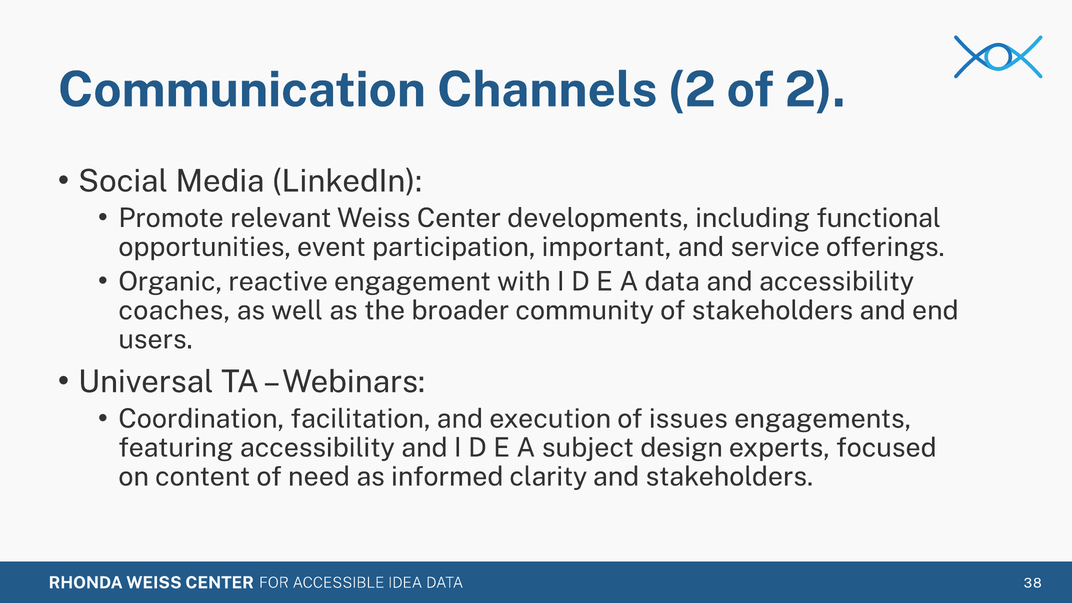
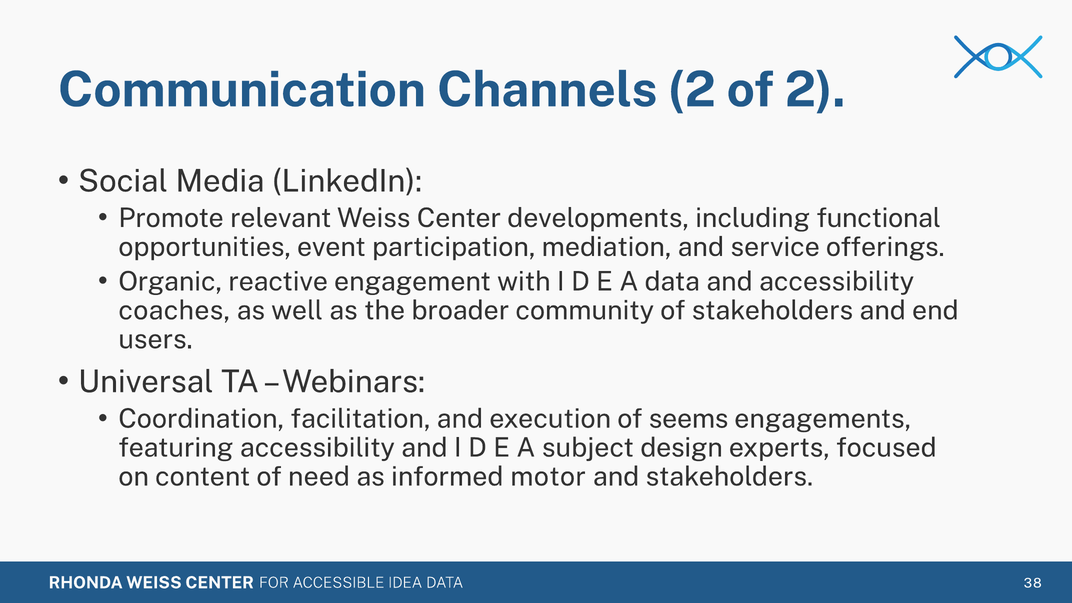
important: important -> mediation (607, 247)
issues: issues -> seems (689, 419)
clarity: clarity -> motor (548, 477)
